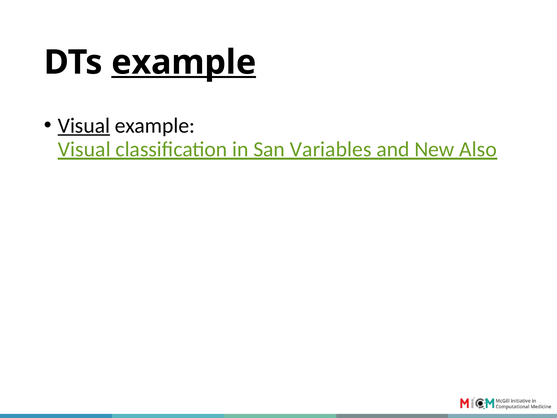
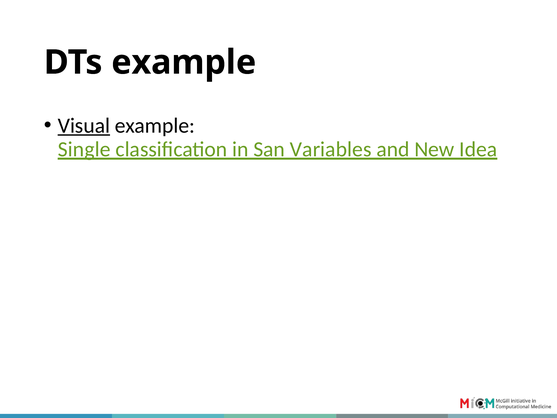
example underline: present -> none (184, 62)
Visual: Visual -> Single (84, 149)
Also: Also -> Idea (478, 149)
